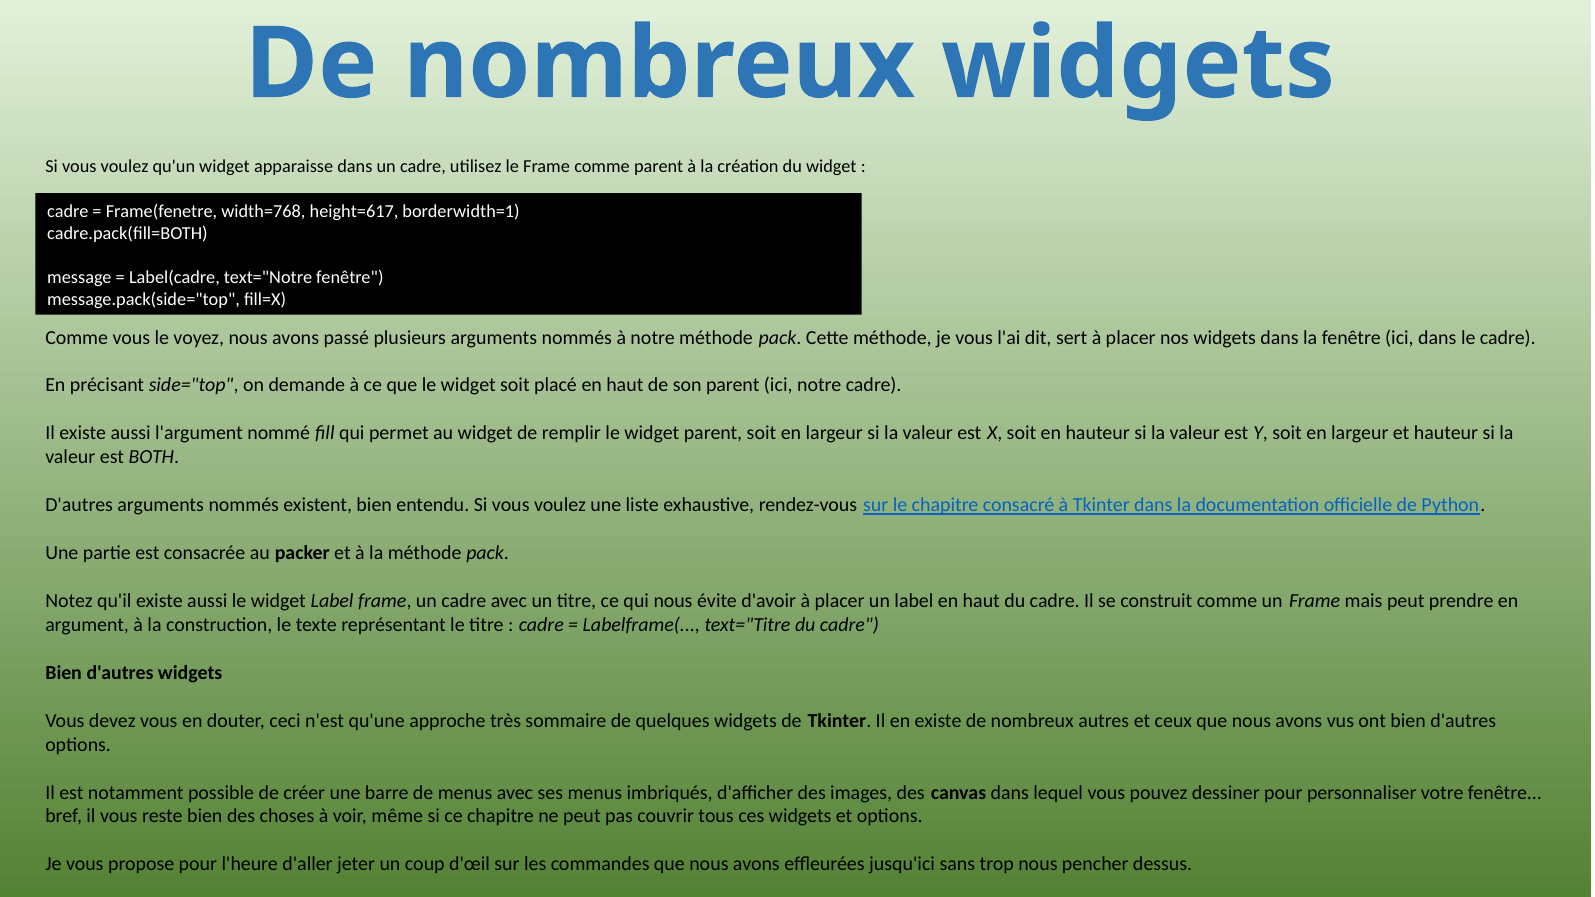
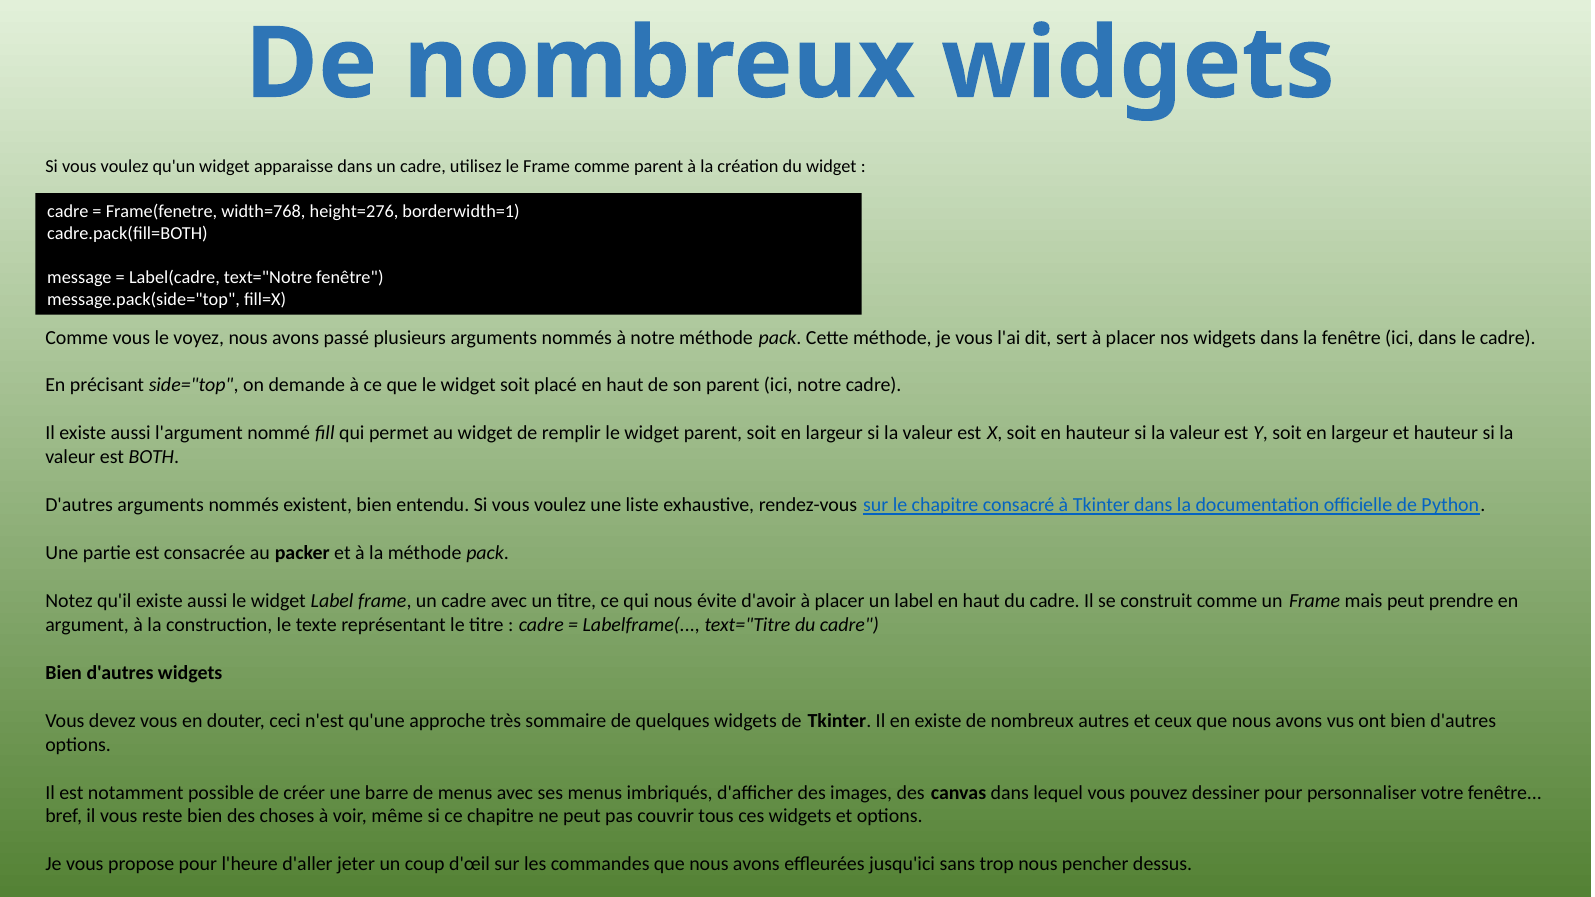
height=617: height=617 -> height=276 (354, 211)
